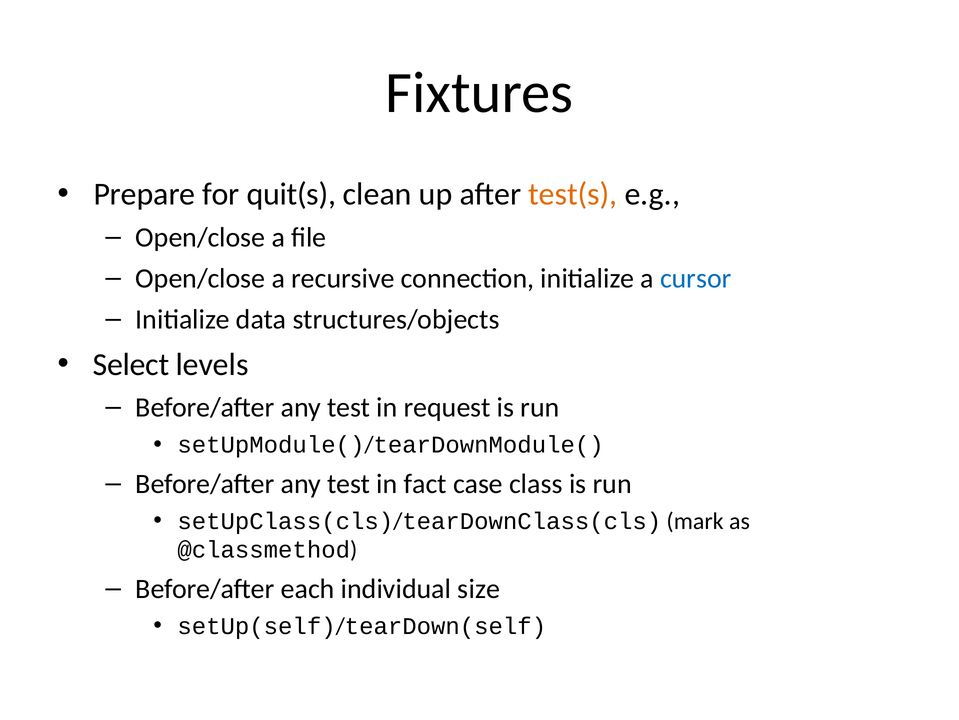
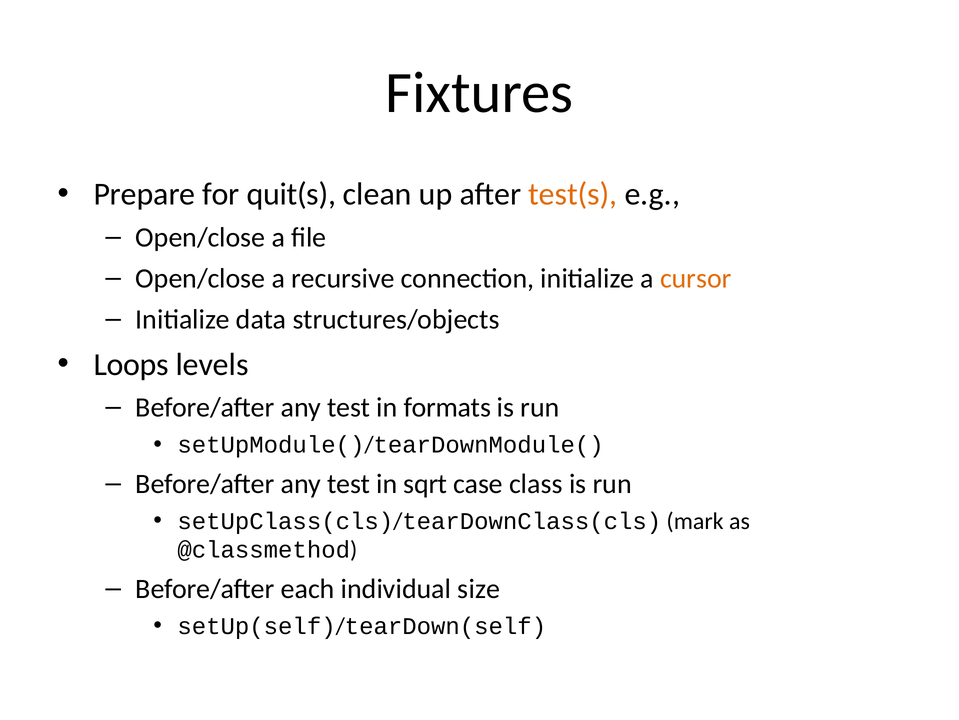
cursor colour: blue -> orange (696, 278)
Select: Select -> Loops (131, 364)
request: request -> formats (447, 407)
fact: fact -> sqrt (425, 483)
